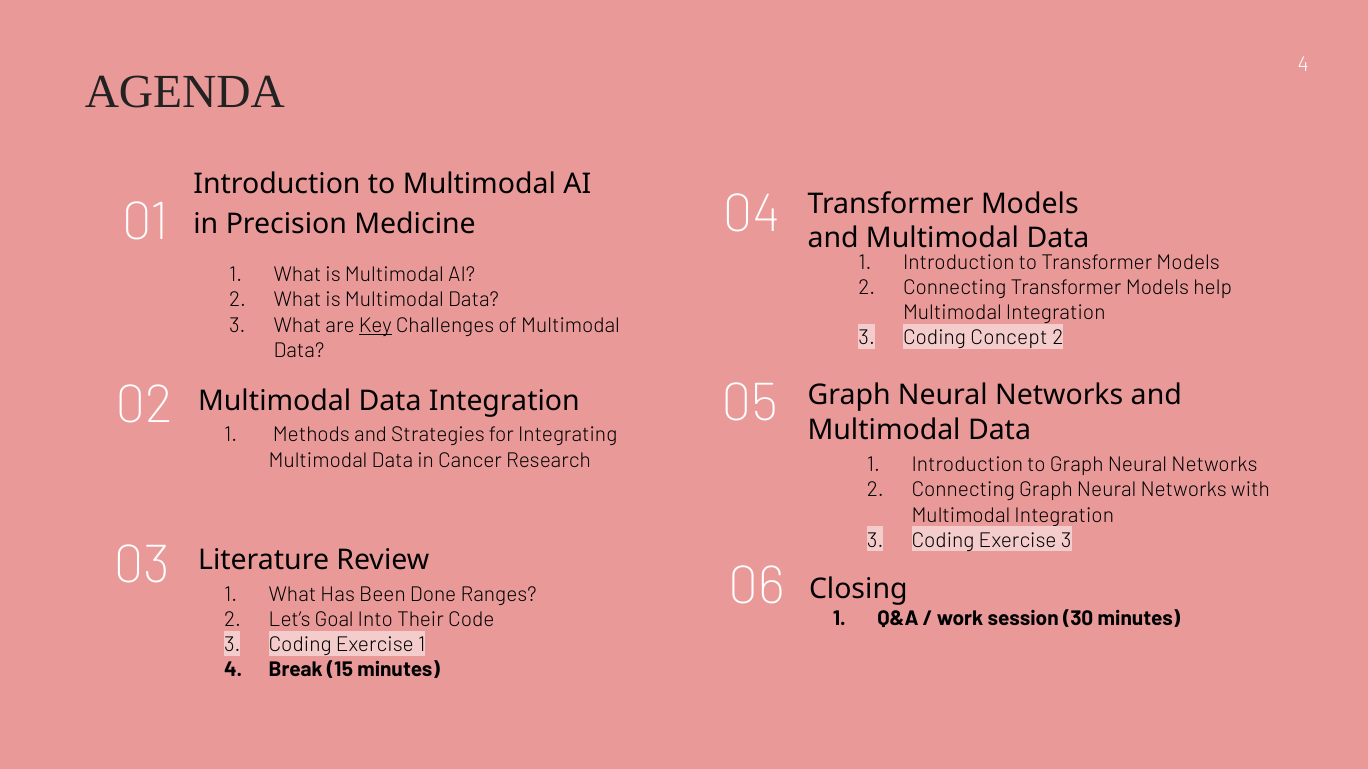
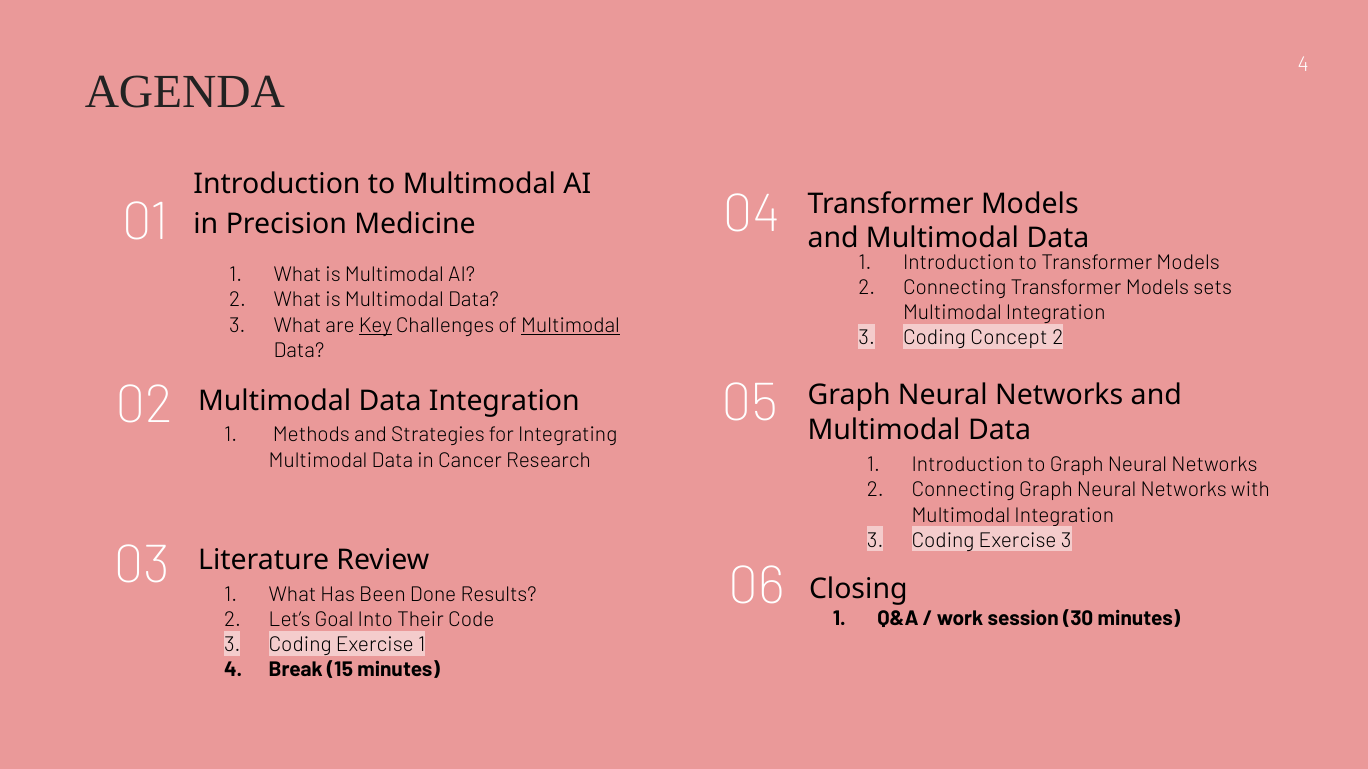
help: help -> sets (1213, 288)
Multimodal underline: none -> present (571, 325)
Ranges: Ranges -> Results (499, 595)
